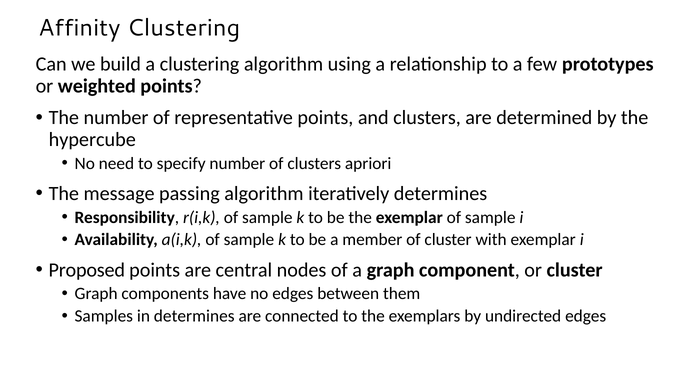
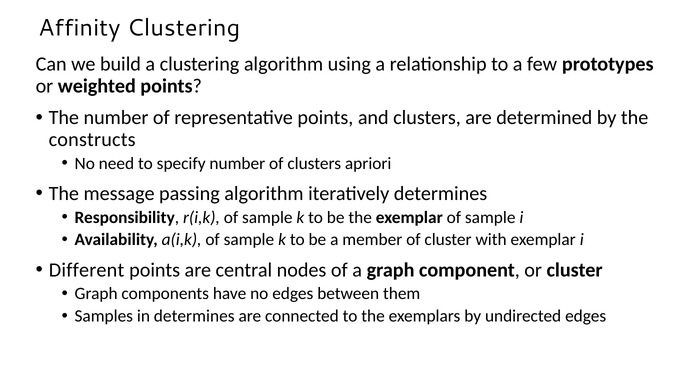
hypercube: hypercube -> constructs (92, 140)
Proposed: Proposed -> Different (87, 270)
